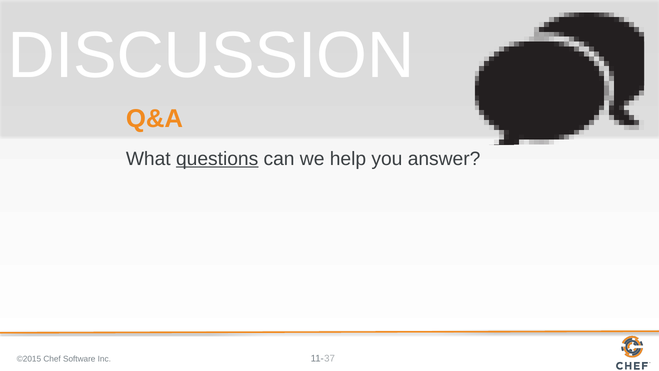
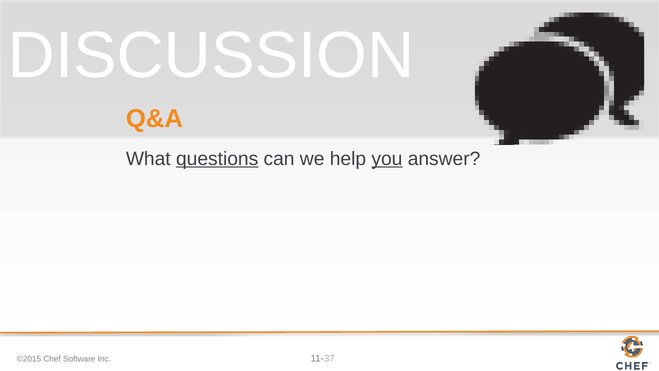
you underline: none -> present (387, 159)
